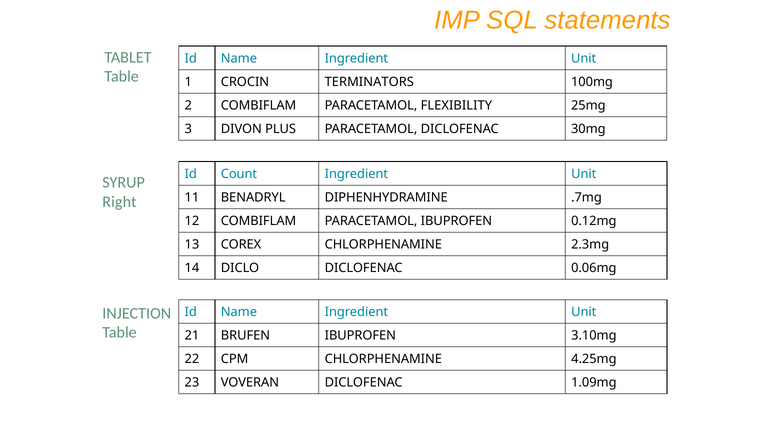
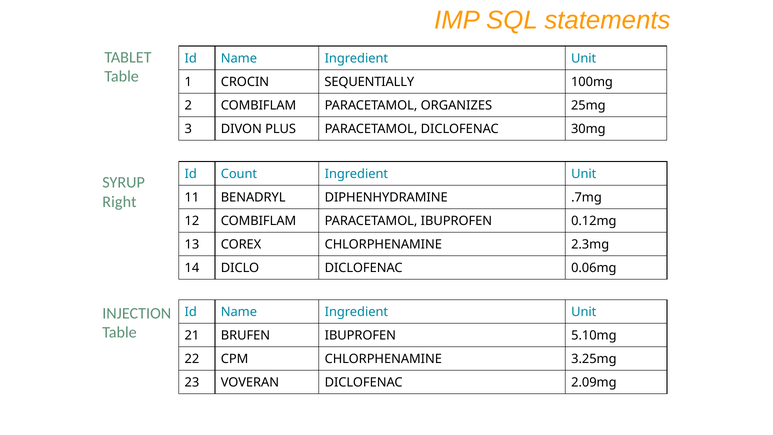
TERMINATORS: TERMINATORS -> SEQUENTIALLY (369, 82)
FLEXIBILITY: FLEXIBILITY -> ORGANIZES (456, 105)
3.10mg: 3.10mg -> 5.10mg (594, 335)
4.25mg: 4.25mg -> 3.25mg (594, 359)
1.09mg: 1.09mg -> 2.09mg (594, 382)
